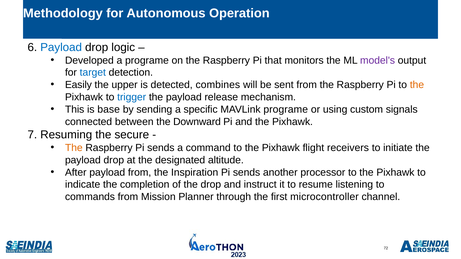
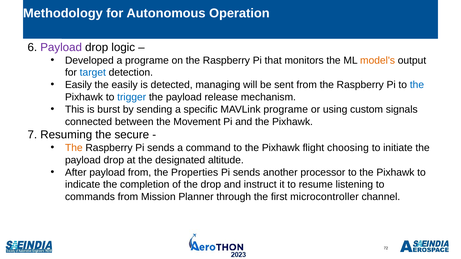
Payload colour: blue -> purple (61, 47)
model's colour: purple -> orange (378, 60)
the upper: upper -> easily (125, 85)
combines: combines -> managing (218, 85)
the colour: orange -> blue (417, 85)
base: base -> burst (109, 110)
Downward: Downward -> Movement (197, 122)
receivers: receivers -> choosing (348, 148)
Inspiration: Inspiration -> Properties (195, 173)
